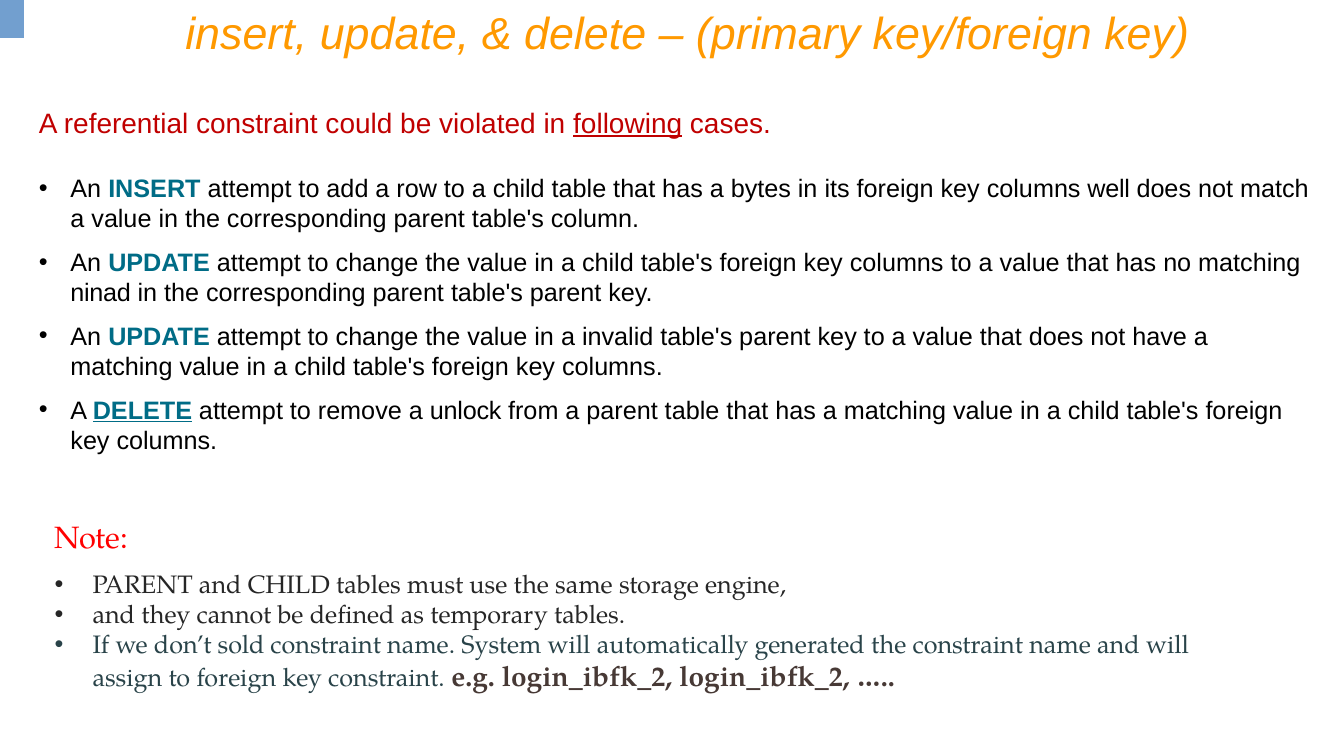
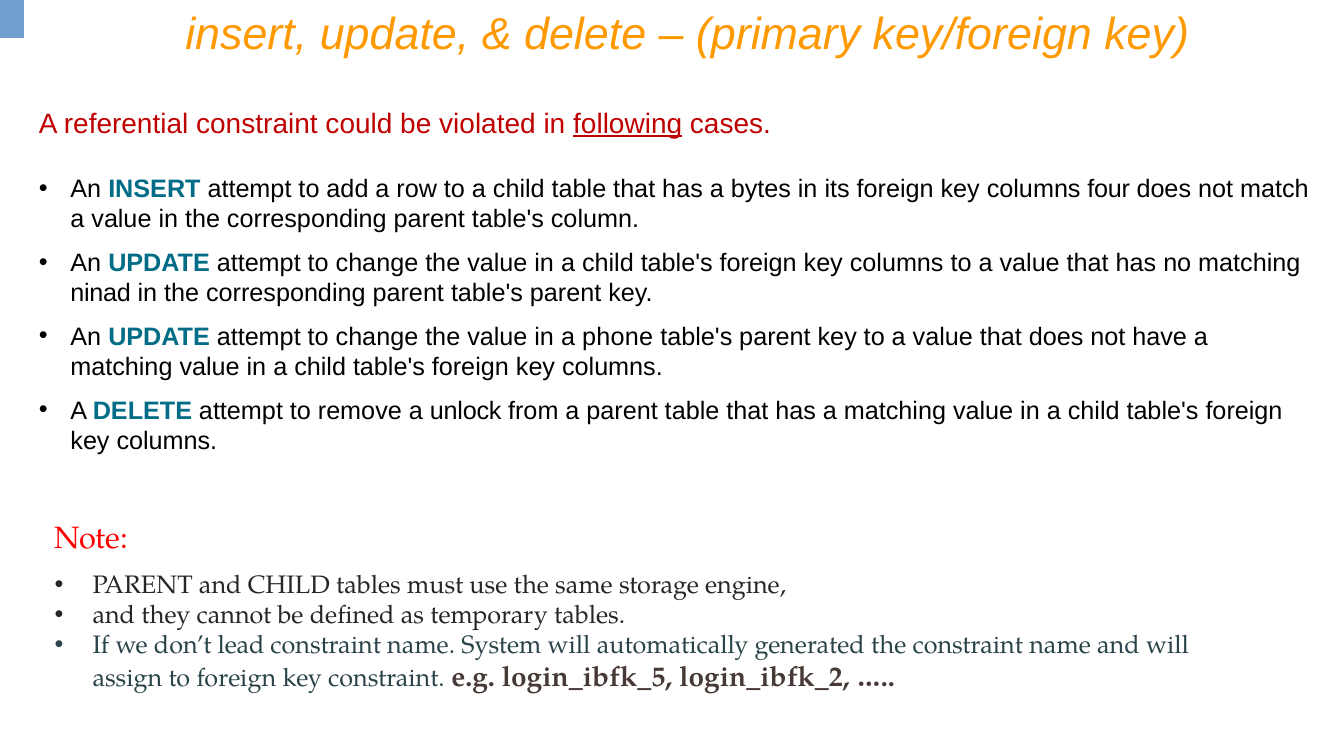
well: well -> four (1109, 189)
invalid: invalid -> phone (618, 337)
DELETE underline: present -> none (142, 411)
sold: sold -> lead (241, 646)
e.g login_ibfk_2: login_ibfk_2 -> login_ibfk_5 (587, 678)
